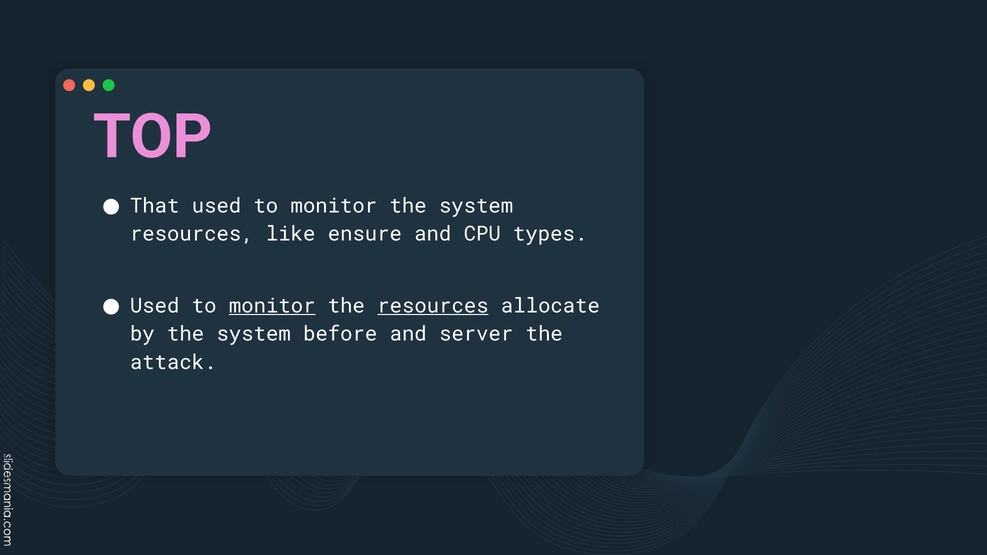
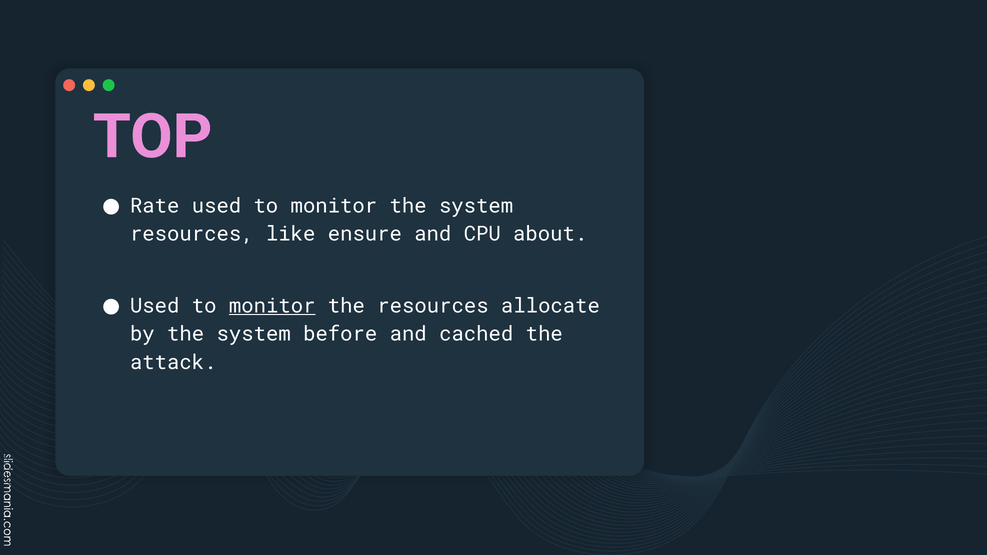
That: That -> Rate (155, 206)
types: types -> about (550, 234)
resources underline: present -> none (433, 306)
server: server -> cached (476, 334)
